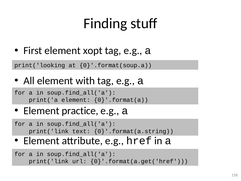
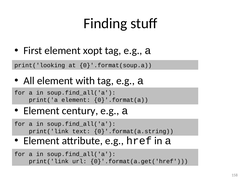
practice: practice -> century (80, 111)
